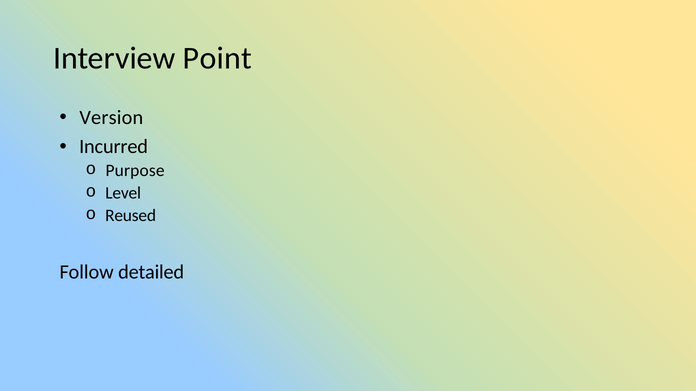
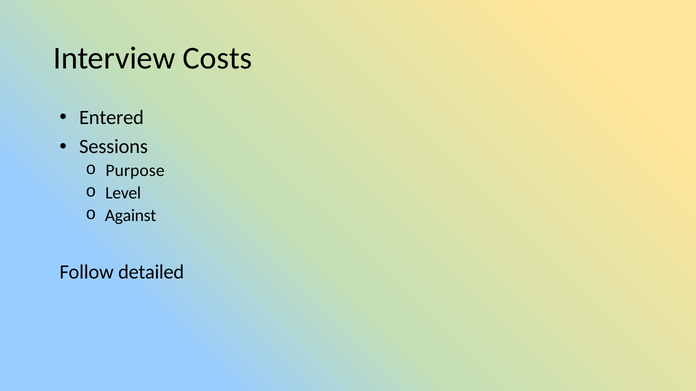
Point: Point -> Costs (217, 58)
Version: Version -> Entered (111, 118)
Incurred: Incurred -> Sessions (114, 147)
Reused: Reused -> Against (131, 216)
